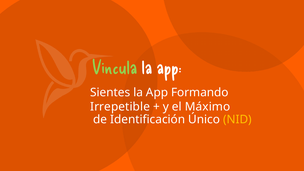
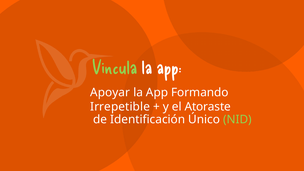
Sientes: Sientes -> Apoyar (110, 93)
Máximo: Máximo -> Atoraste (208, 107)
NID colour: yellow -> light green (237, 119)
